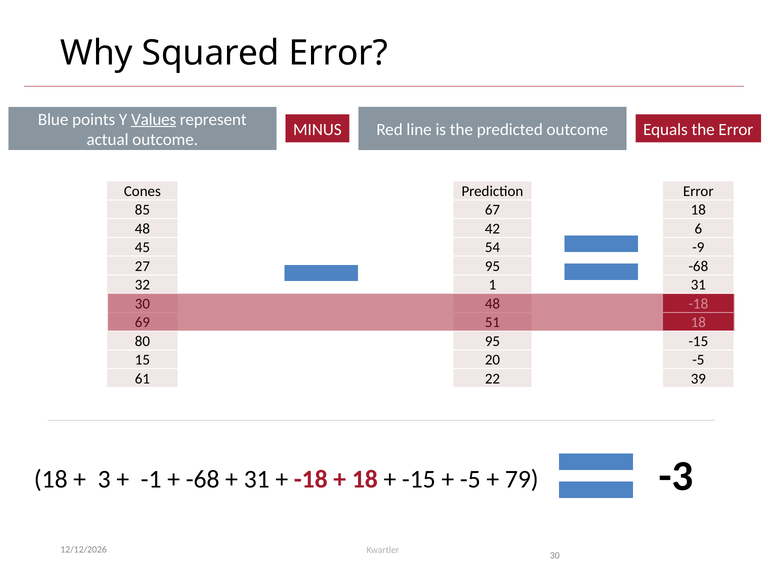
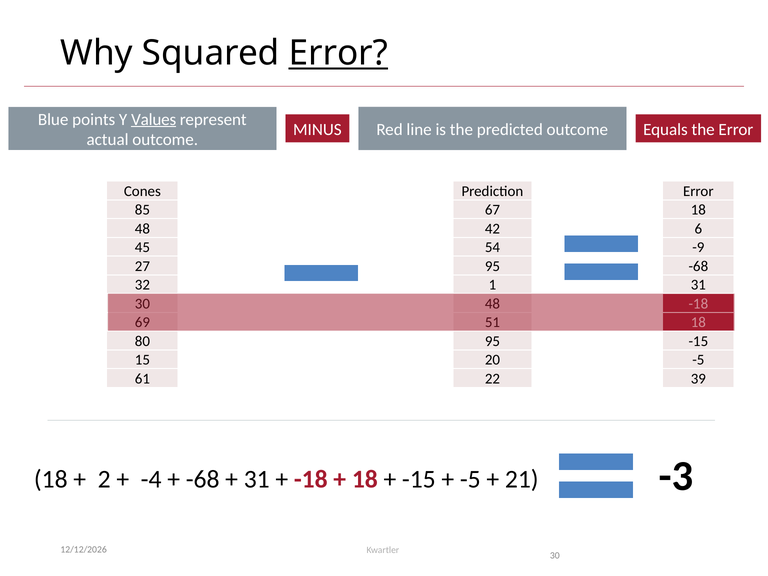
Error underline: none -> present (338, 53)
3: 3 -> 2 (104, 479)
-1: -1 -> -4 (151, 479)
79: 79 -> 21 (522, 479)
